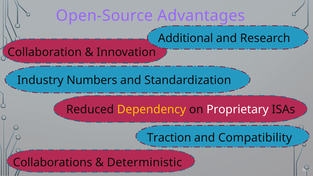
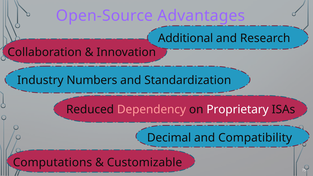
Dependency colour: yellow -> pink (152, 110)
Traction: Traction -> Decimal (169, 138)
Collaborations: Collaborations -> Computations (52, 163)
Deterministic: Deterministic -> Customizable (145, 163)
